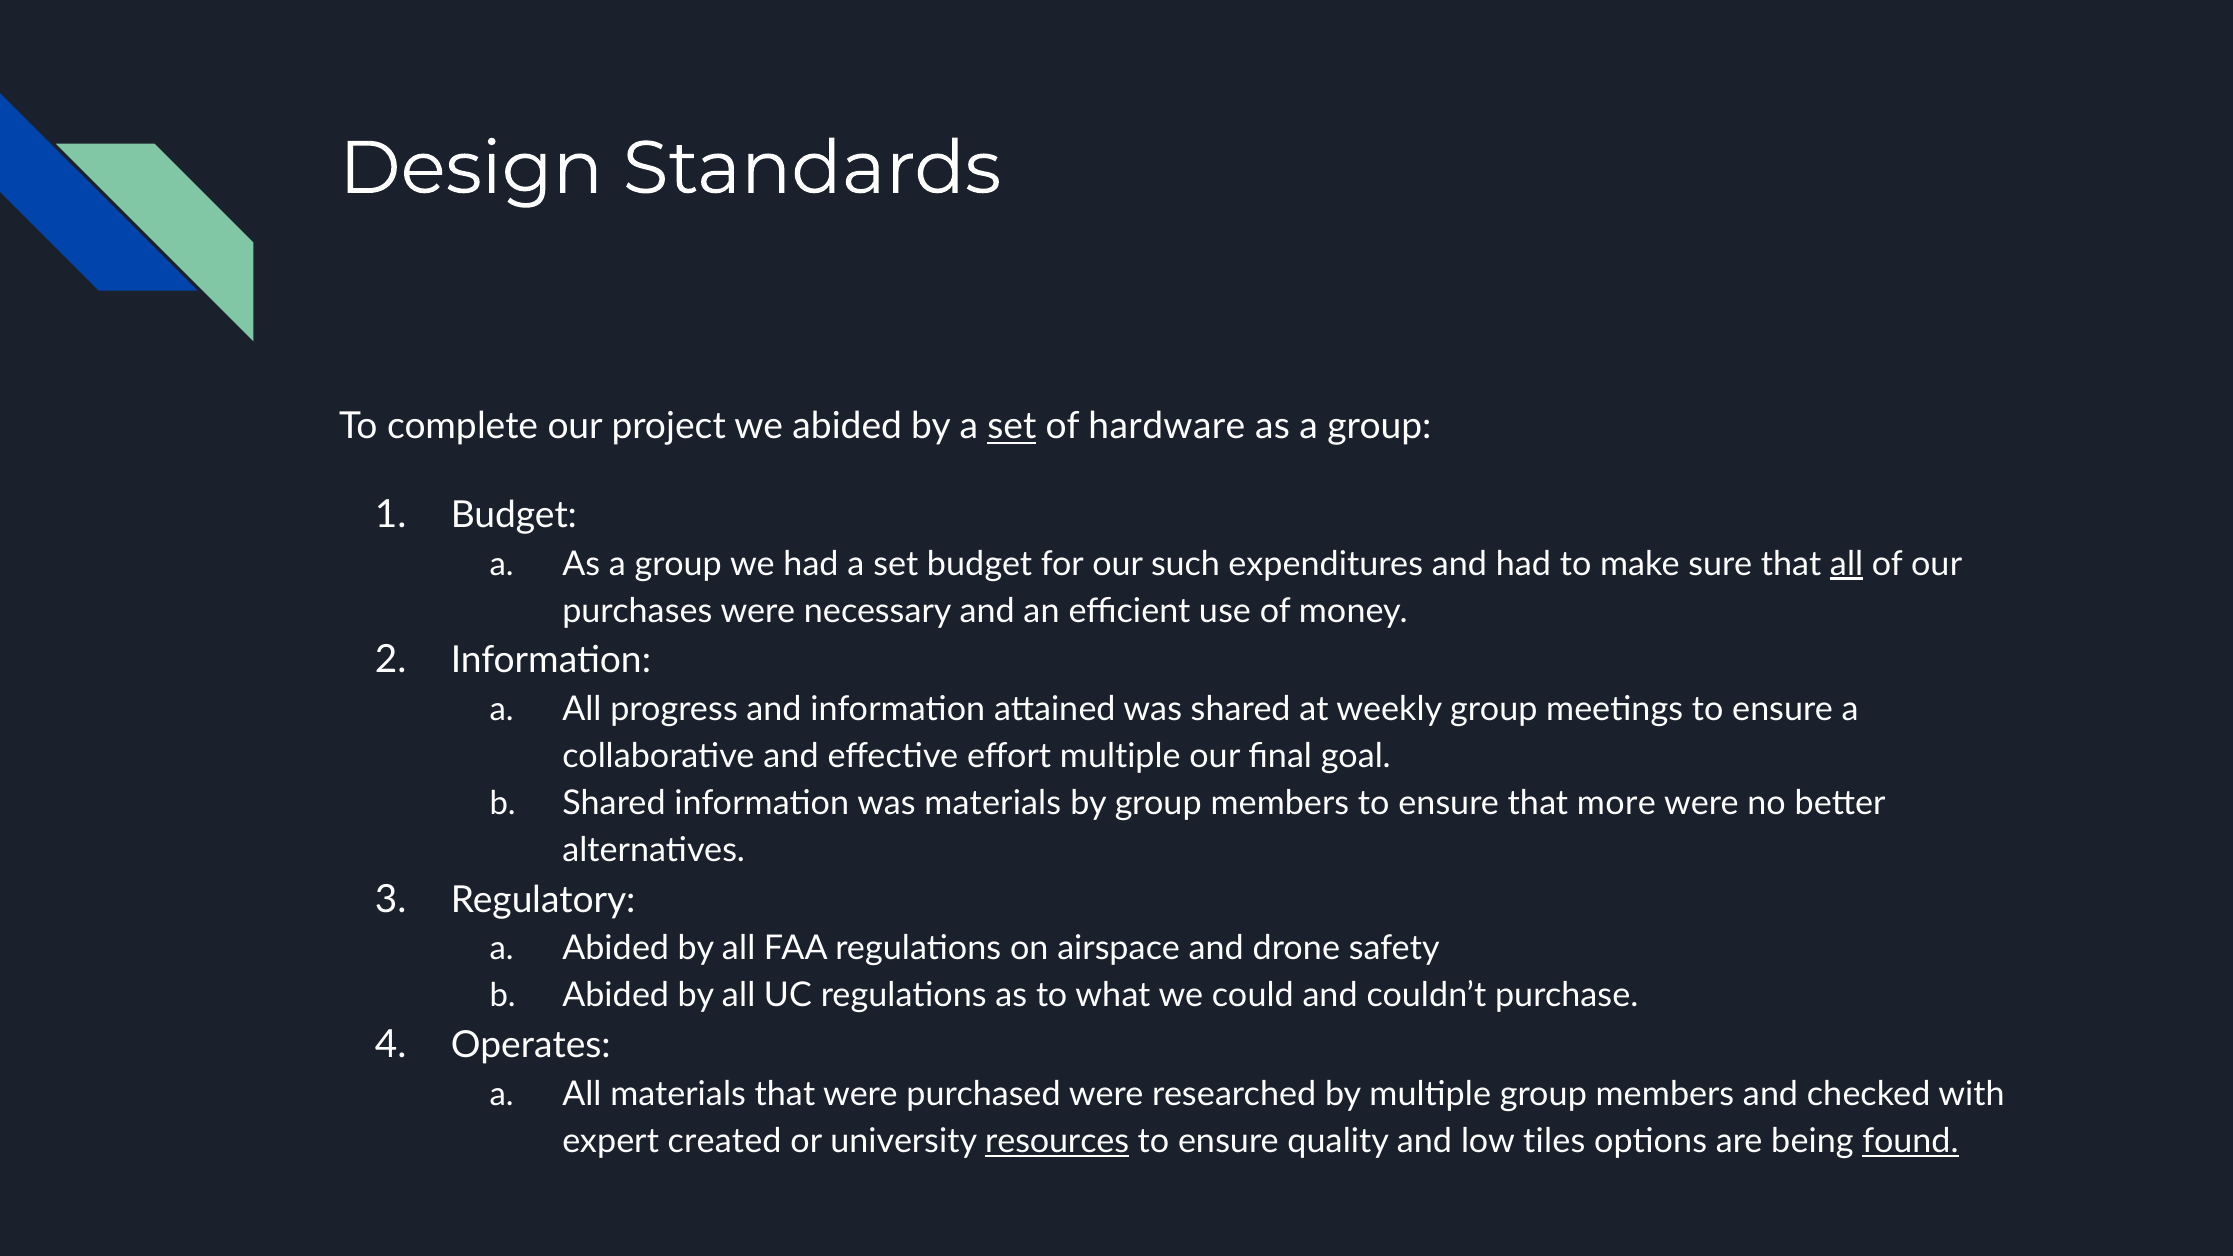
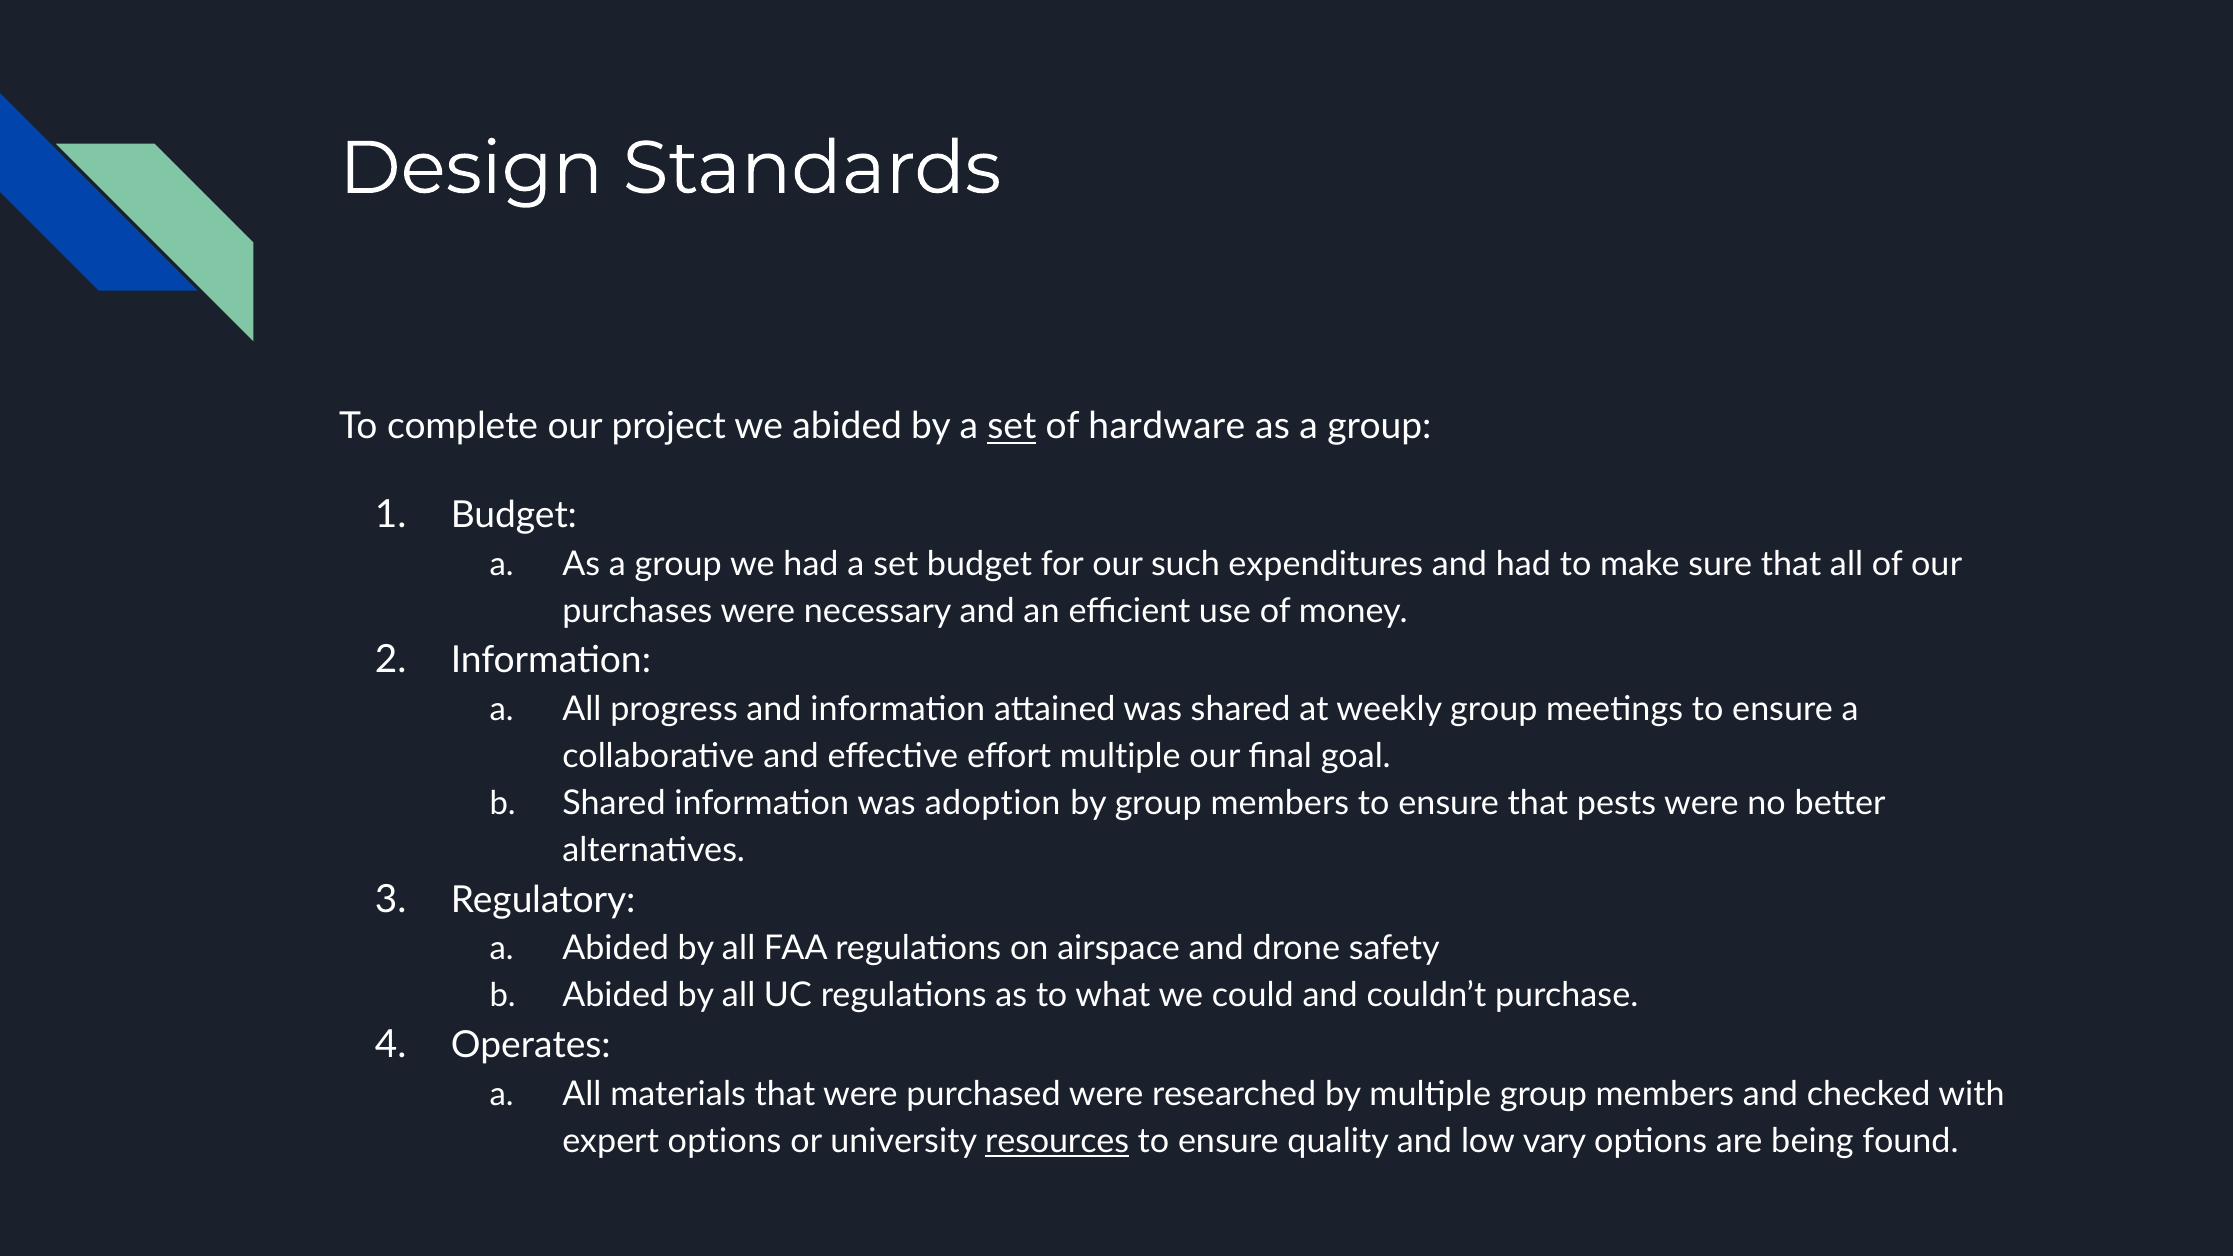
all underline: present -> none (1847, 564)
was materials: materials -> adoption (993, 803)
more: more -> pests (1616, 803)
expert created: created -> options (725, 1141)
tiles: tiles -> vary (1555, 1141)
found underline: present -> none (1910, 1141)
